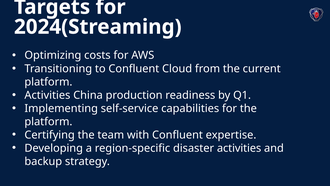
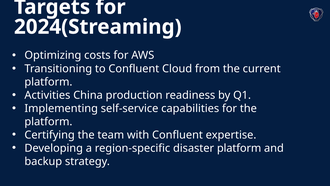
disaster activities: activities -> platform (239, 148)
